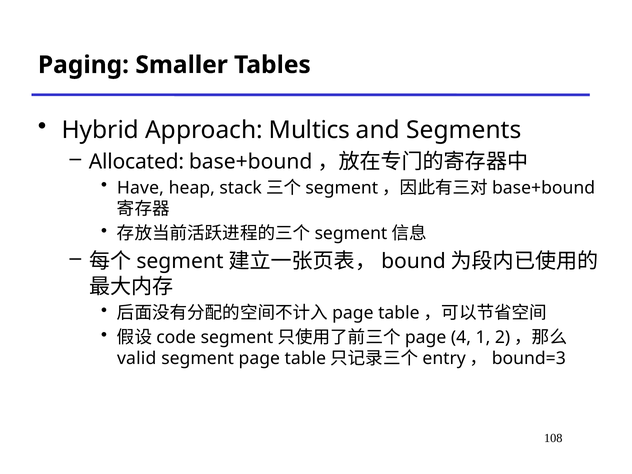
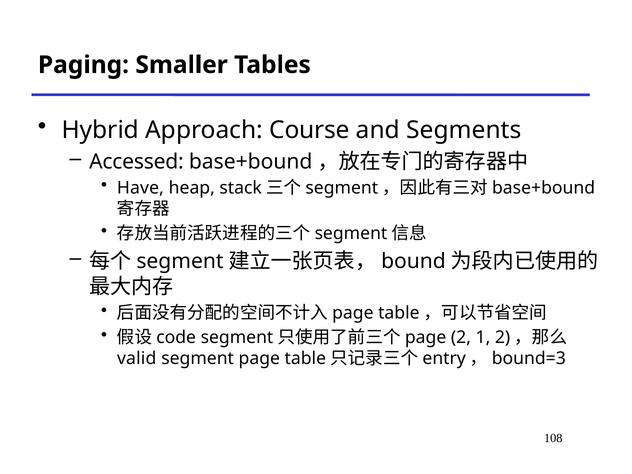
Multics: Multics -> Course (310, 130)
Allocated: Allocated -> Accessed (136, 162)
page 4: 4 -> 2 (461, 338)
